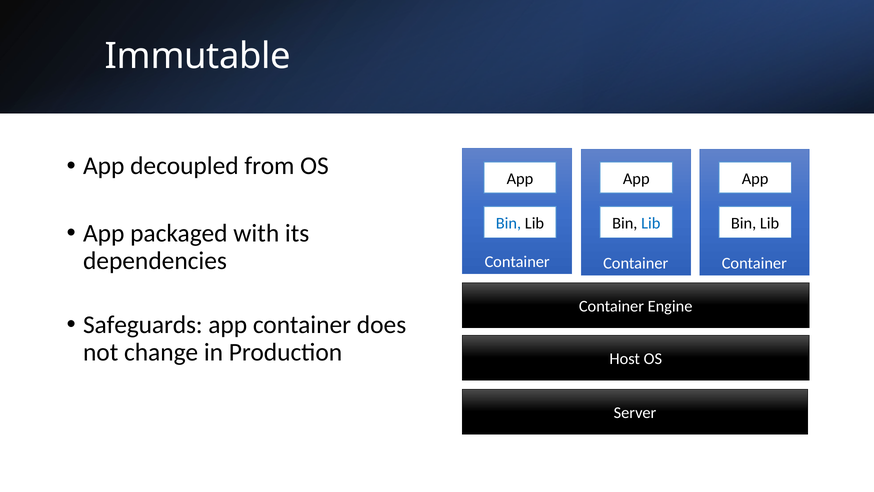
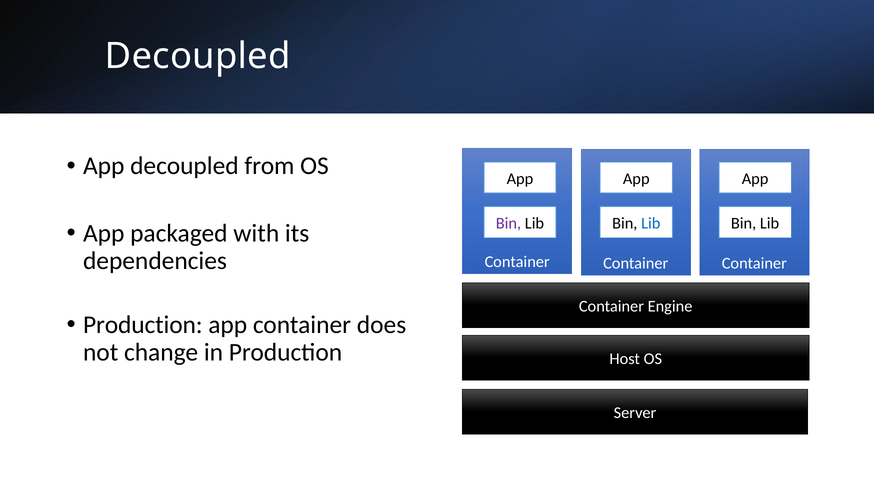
Immutable: Immutable -> Decoupled (198, 56)
Bin colour: blue -> purple (508, 223)
Safeguards: Safeguards -> Production (143, 325)
